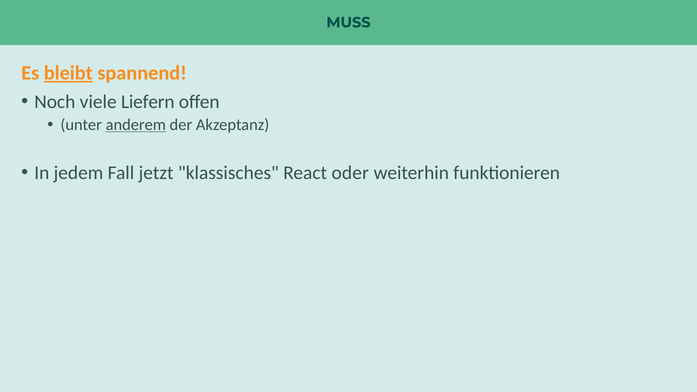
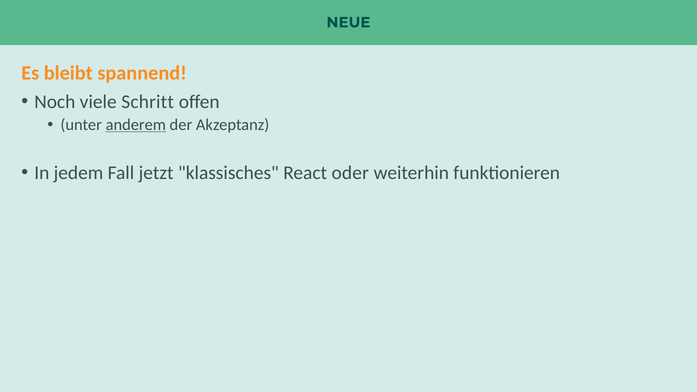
MUSS: MUSS -> NEUE (348, 22)
bleibt underline: present -> none (68, 73)
Liefern: Liefern -> Schritt (148, 102)
